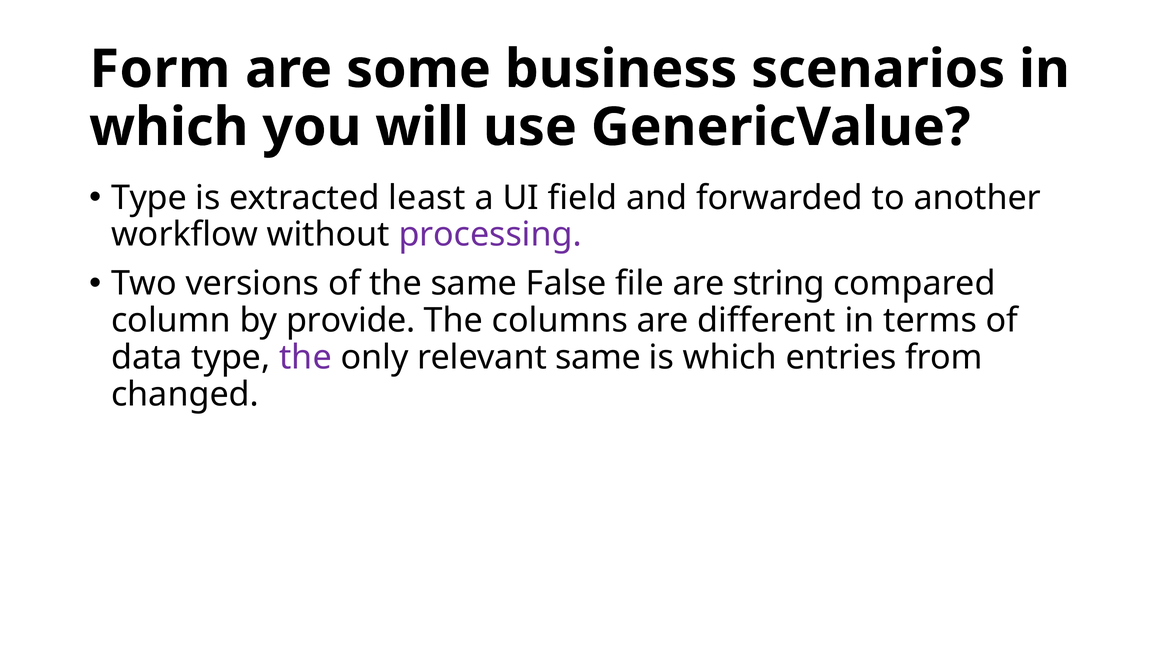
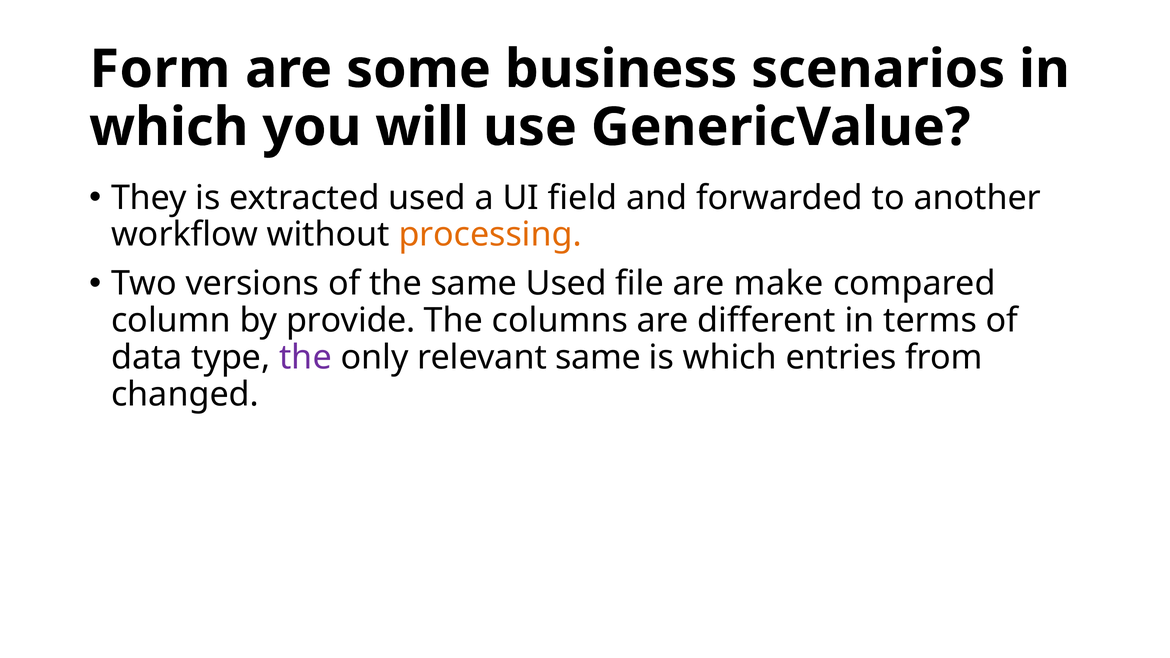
Type: Type -> They (149, 198)
extracted least: least -> used (427, 198)
processing colour: purple -> orange (490, 235)
same False: False -> Used (566, 284)
string: string -> make (779, 284)
